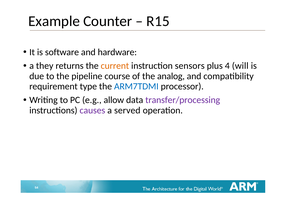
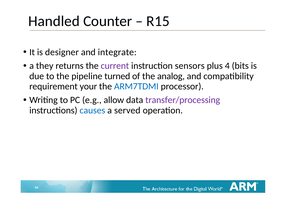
Example: Example -> Handled (54, 21)
software: software -> designer (62, 52)
hardware: hardware -> integrate (117, 52)
current colour: orange -> purple (115, 66)
will: will -> bits (240, 66)
course: course -> turned (117, 76)
type: type -> your (88, 86)
causes colour: purple -> blue (92, 110)
